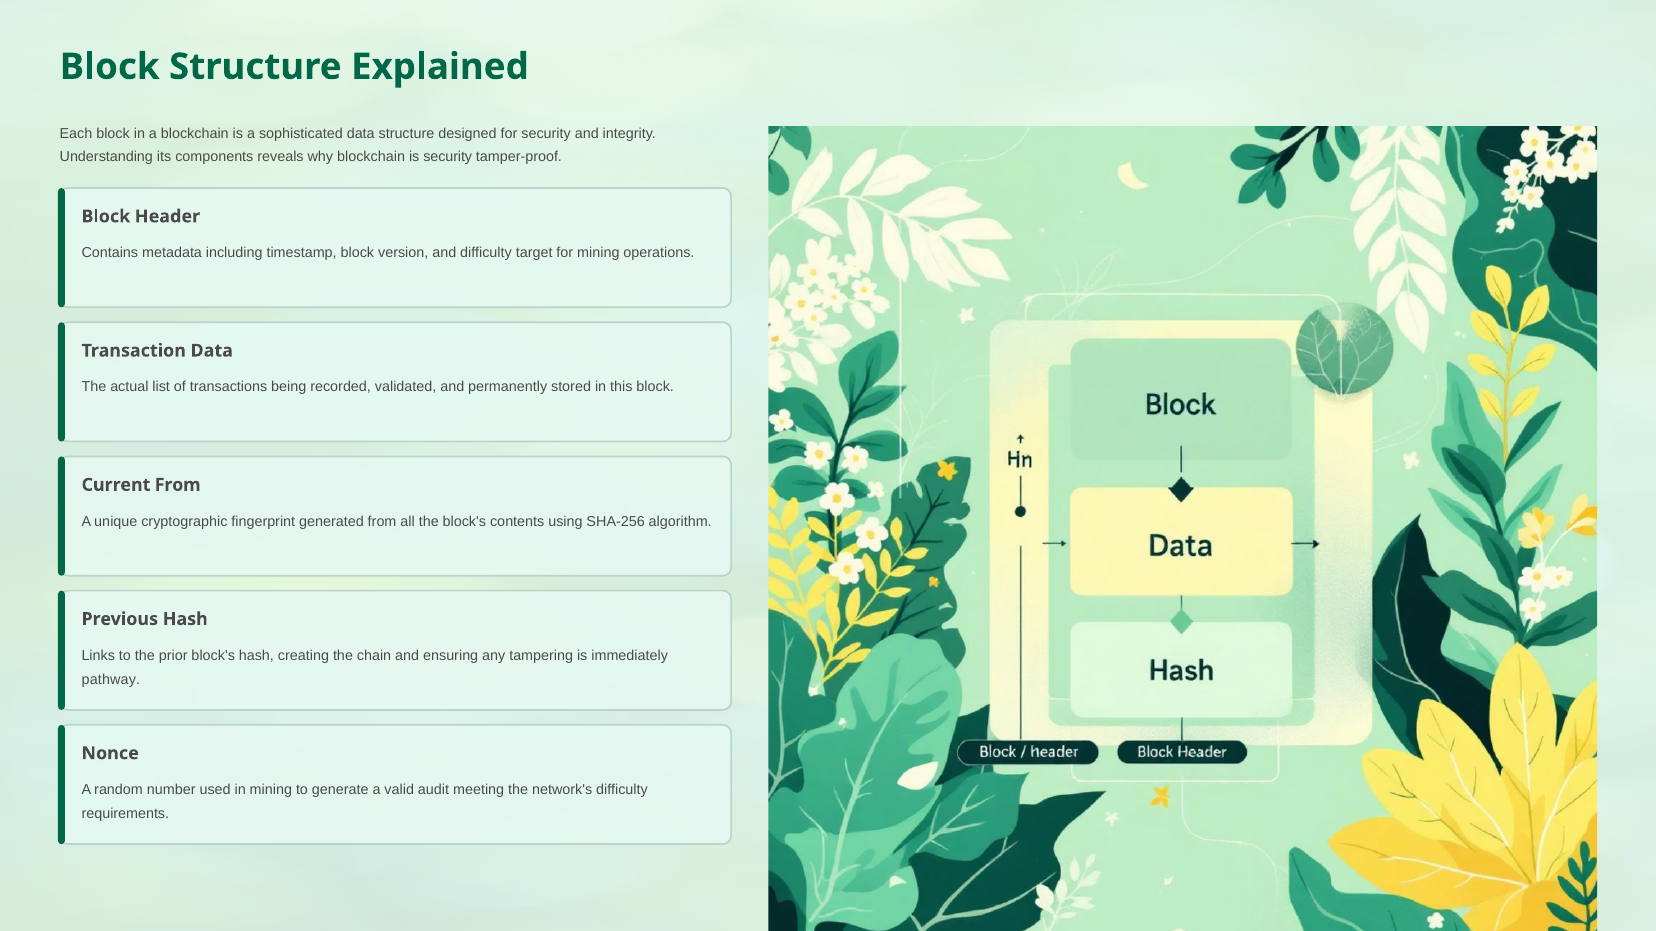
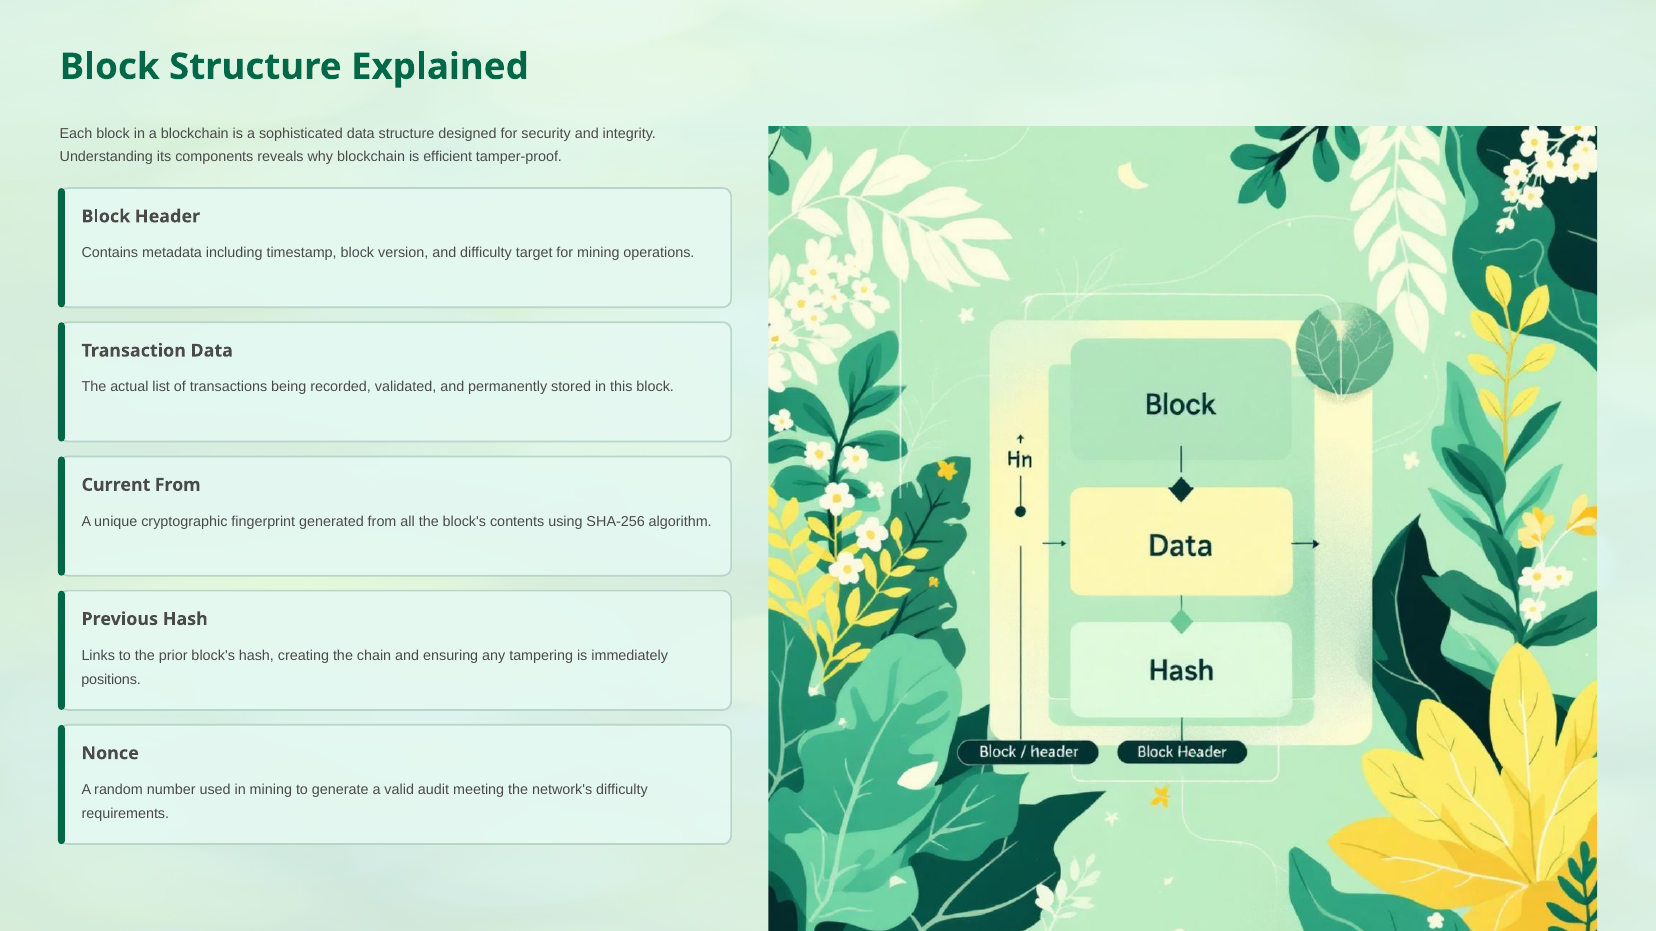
is security: security -> efficient (448, 157)
pathway: pathway -> positions (111, 680)
